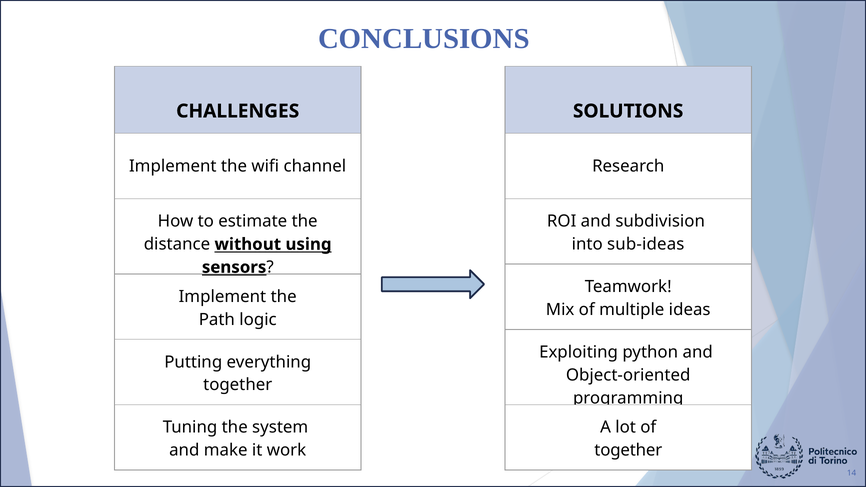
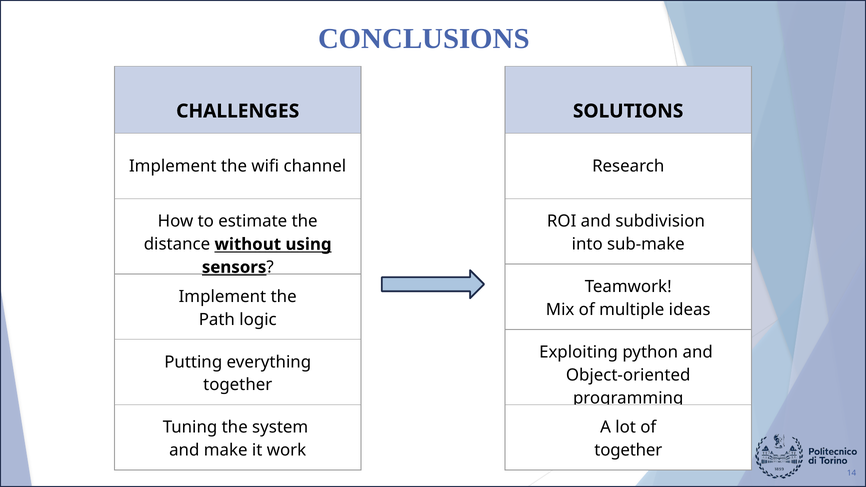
sub-ideas: sub-ideas -> sub-make (646, 244)
